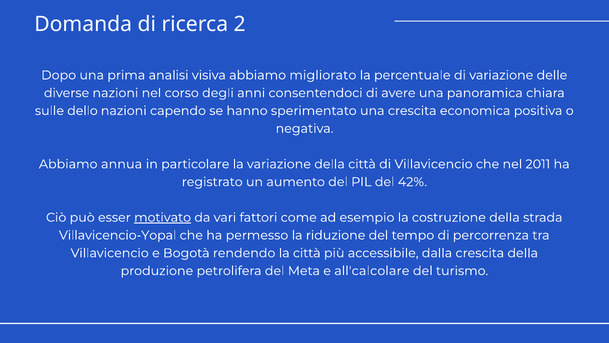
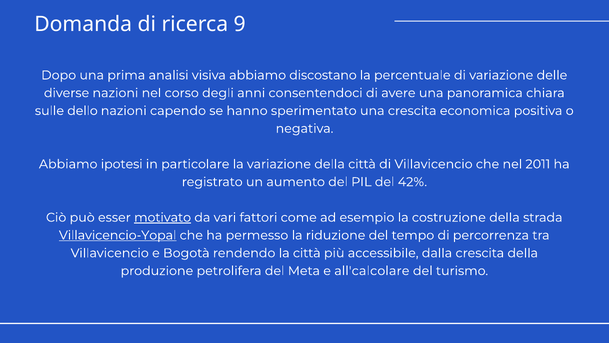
2: 2 -> 9 (240, 24)
migliorato: migliorato -> discostano (323, 75)
annua: annua -> ipotesi (122, 164)
Villavicencio-Yopal underline: none -> present (118, 235)
